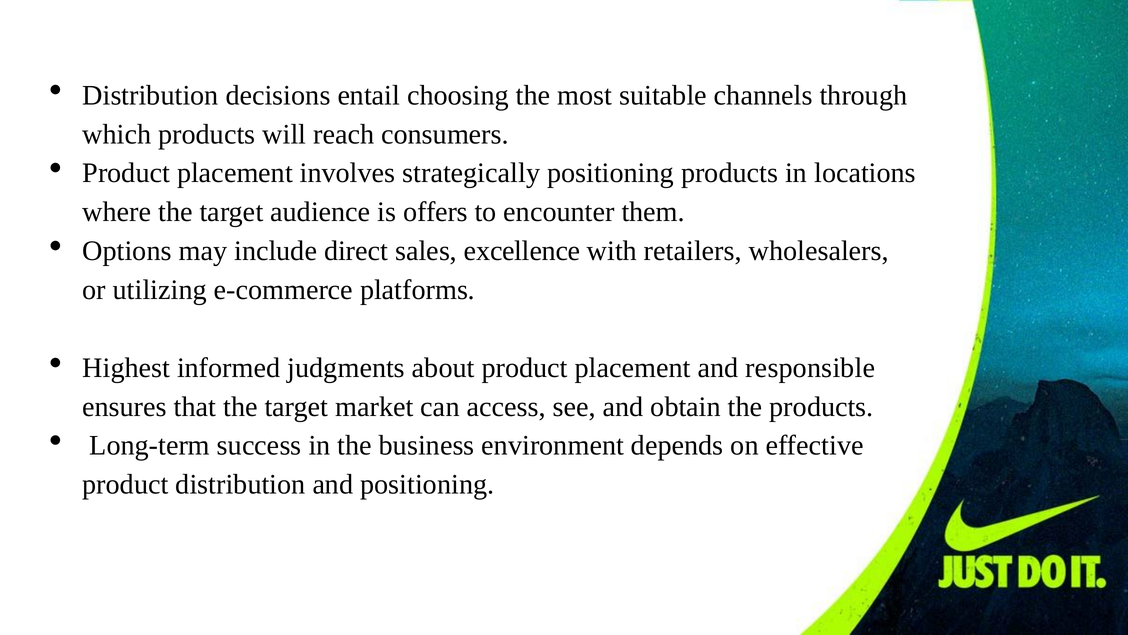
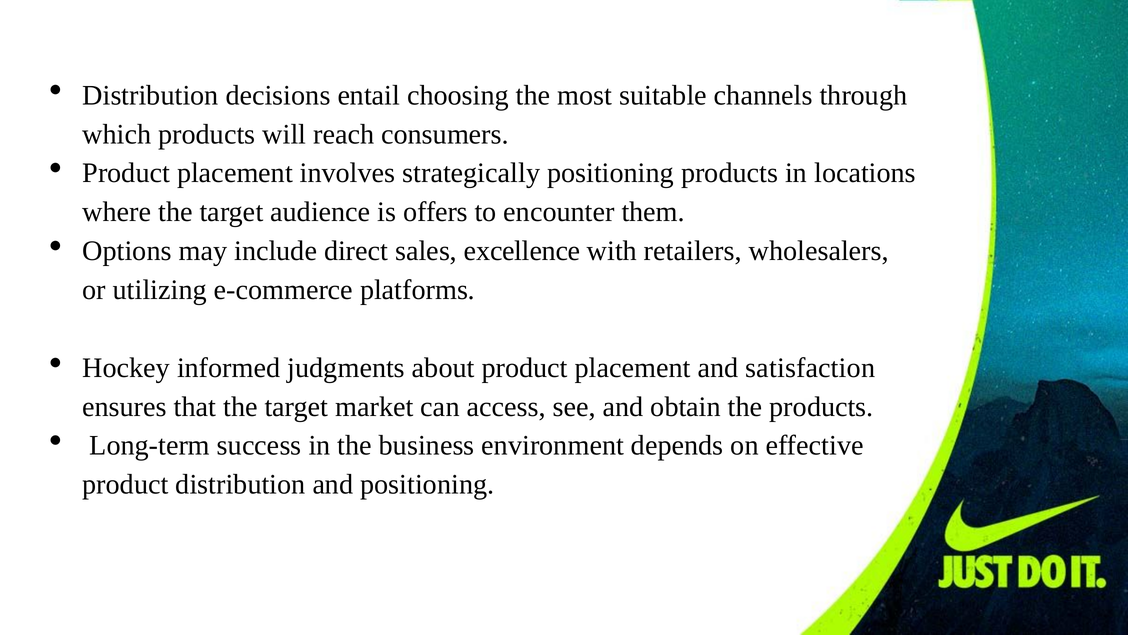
Highest: Highest -> Hockey (126, 368)
responsible: responsible -> satisfaction (810, 368)
